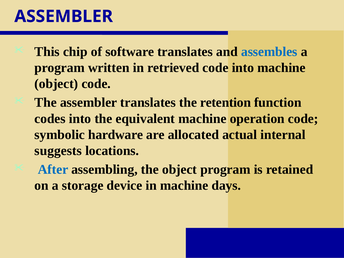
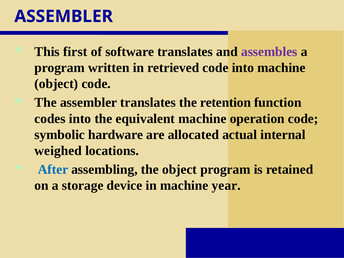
chip: chip -> first (75, 52)
assembles colour: blue -> purple (269, 52)
suggests: suggests -> weighed (58, 151)
days: days -> year (226, 186)
